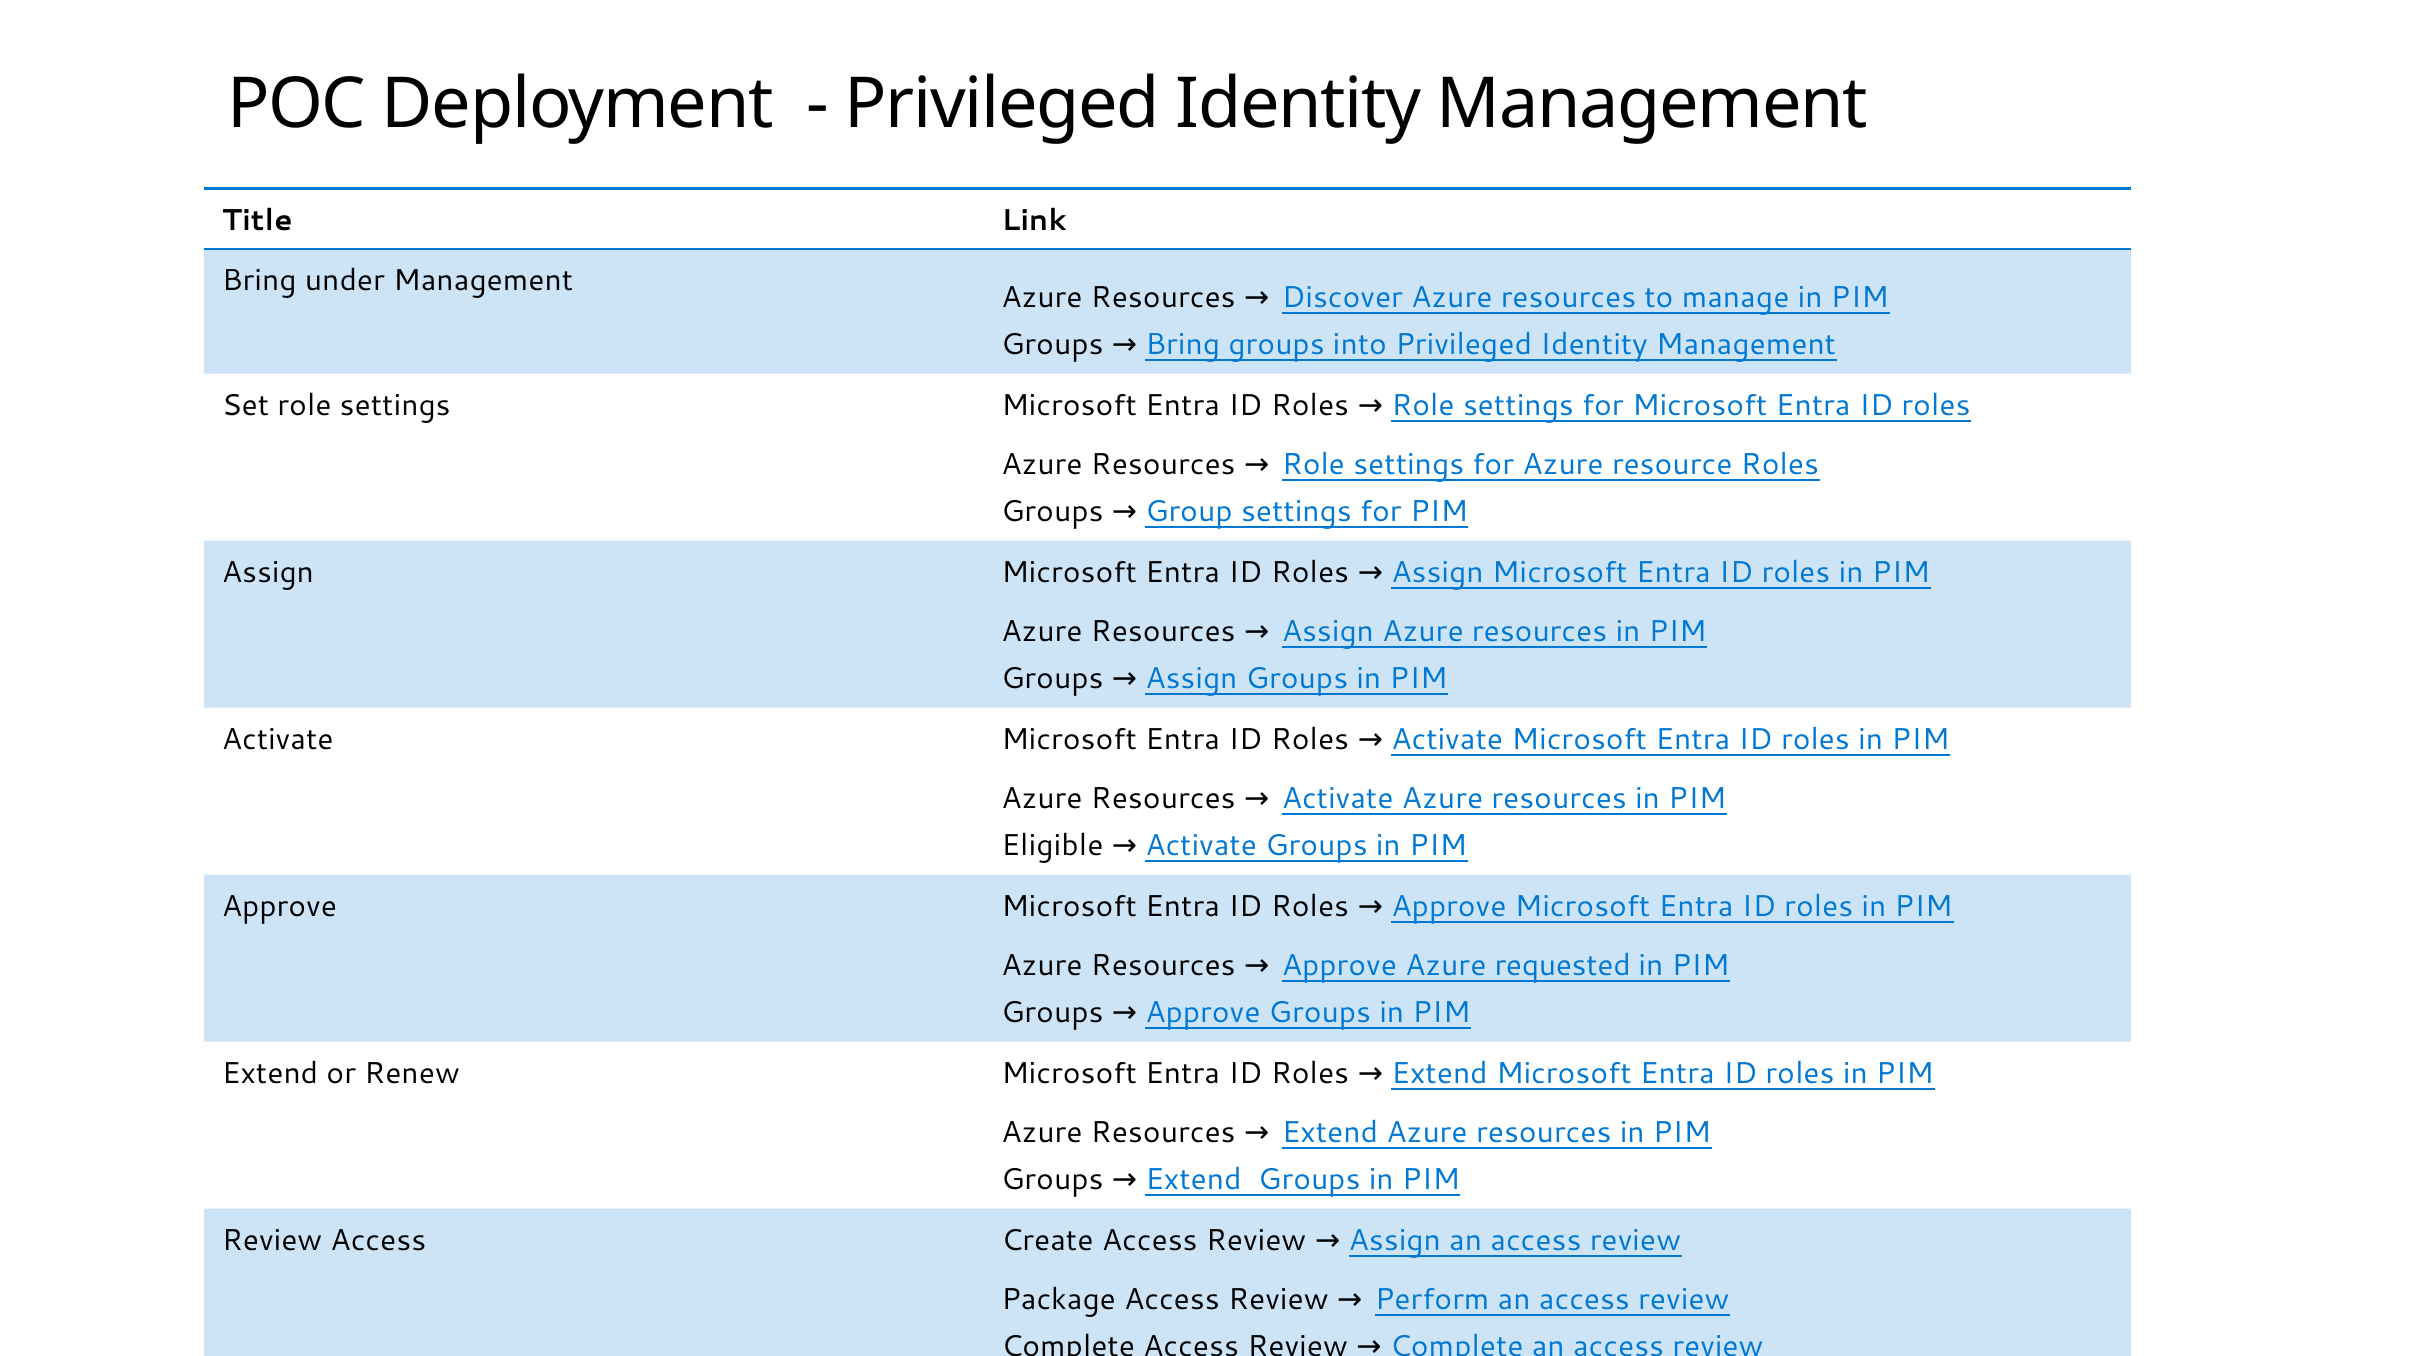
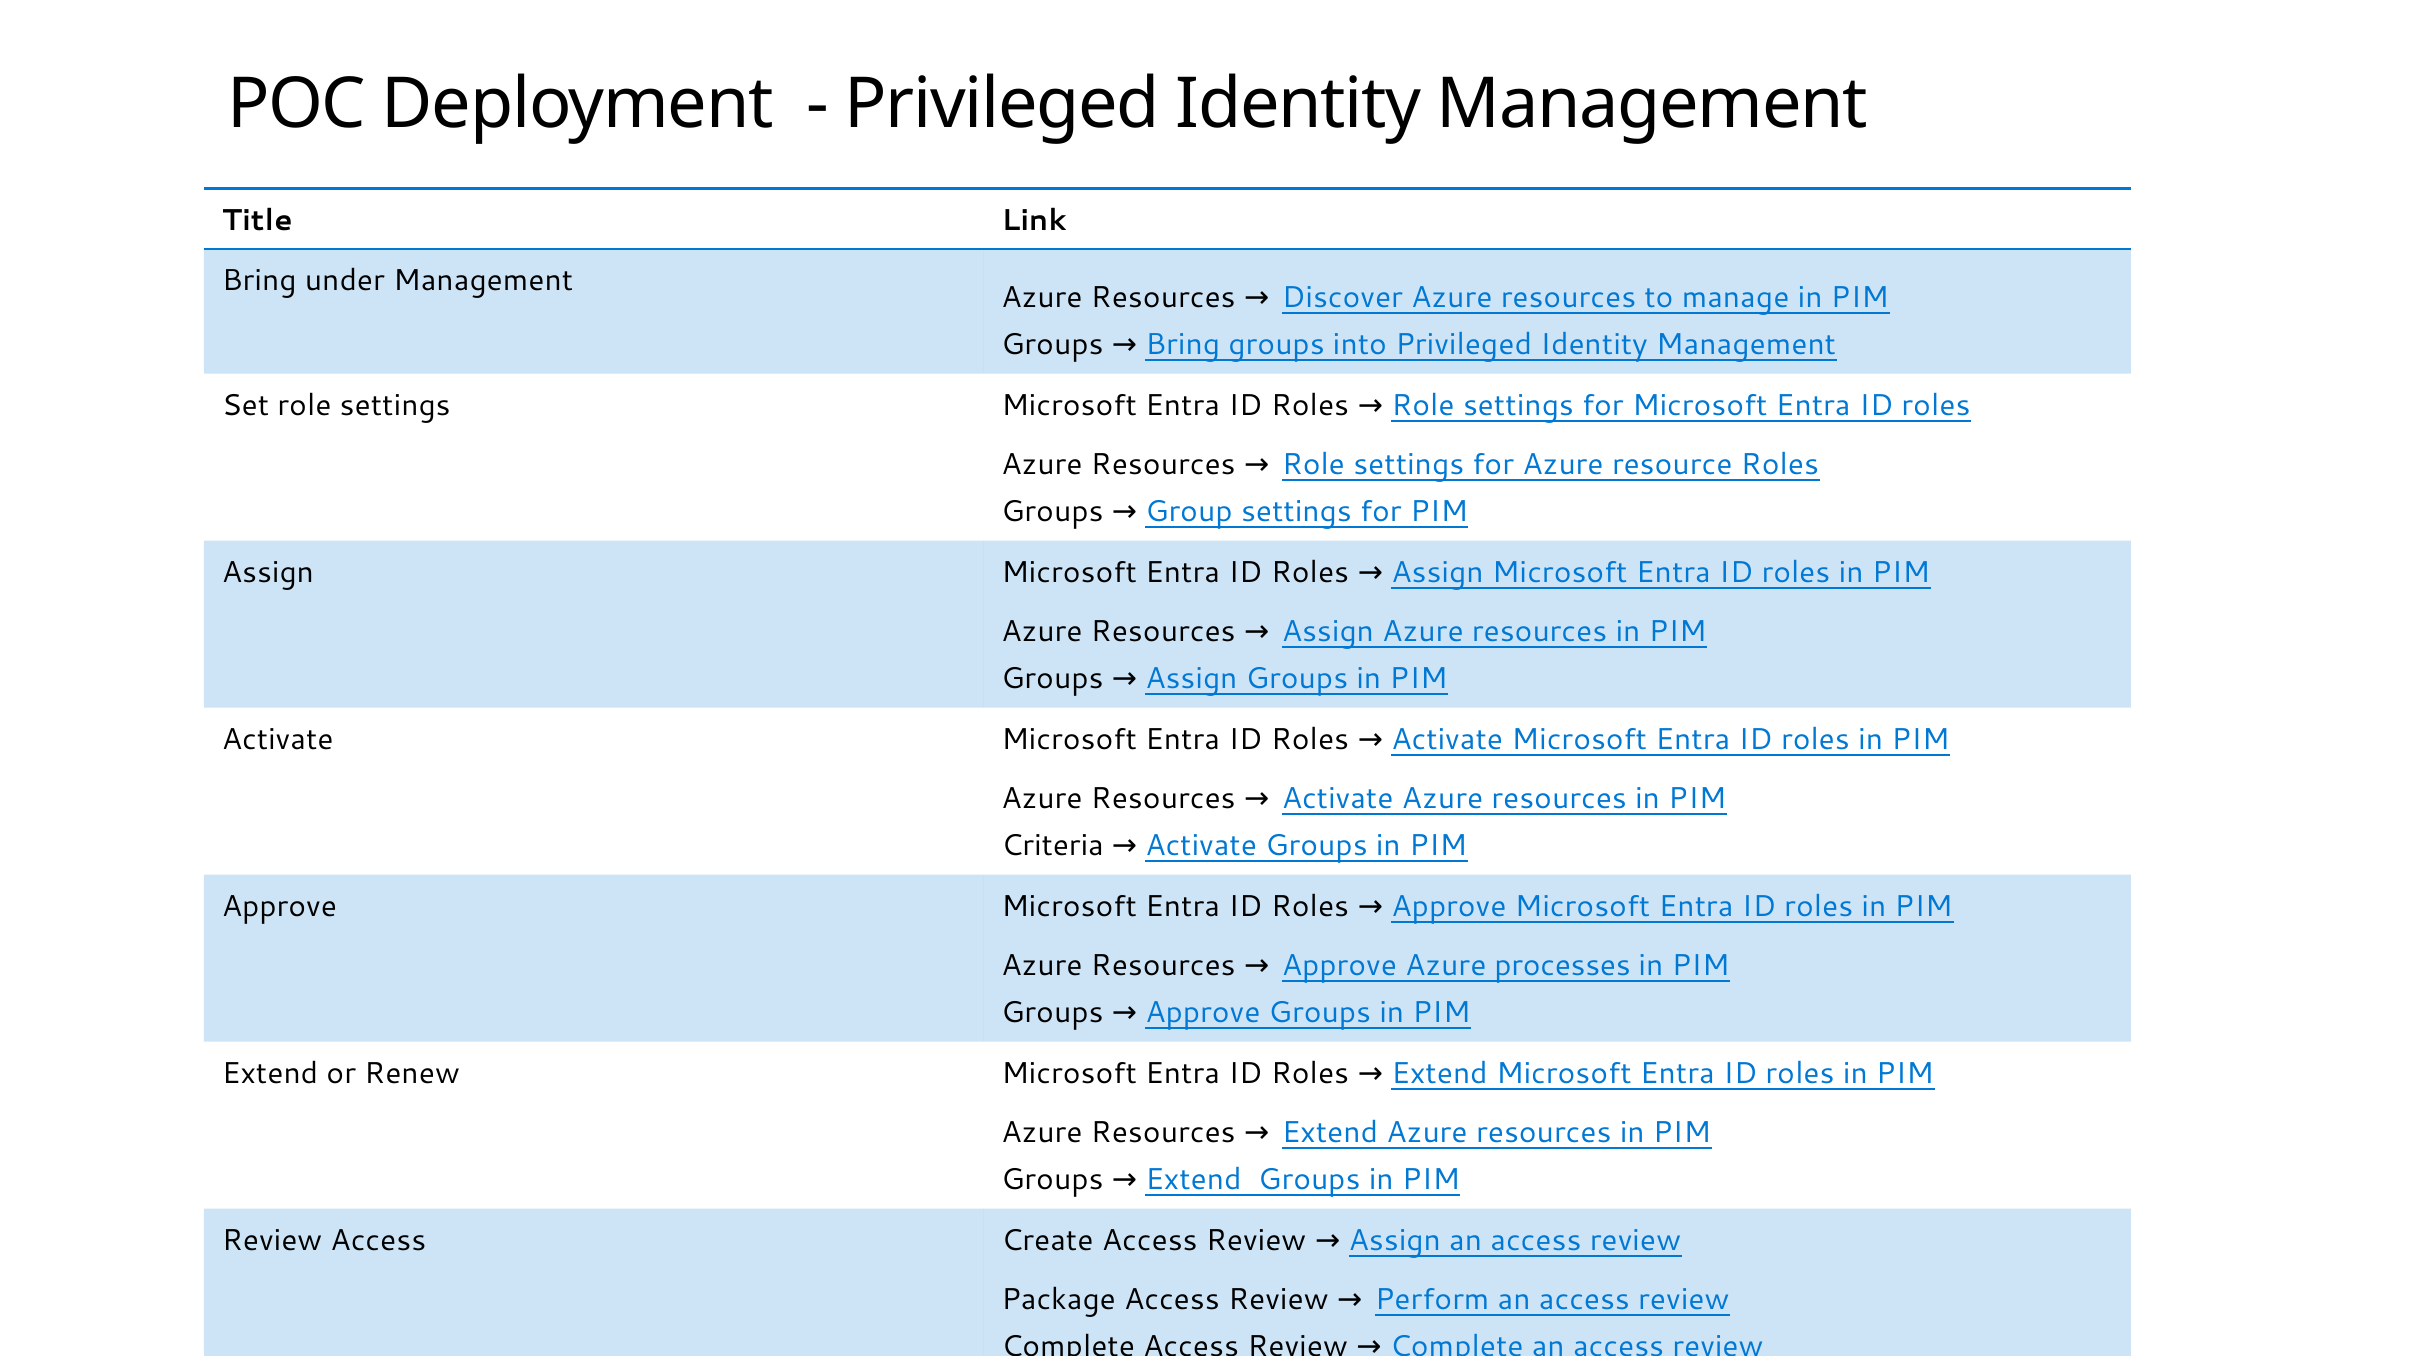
Eligible: Eligible -> Criteria (1053, 846)
requested: requested -> processes (1563, 965)
